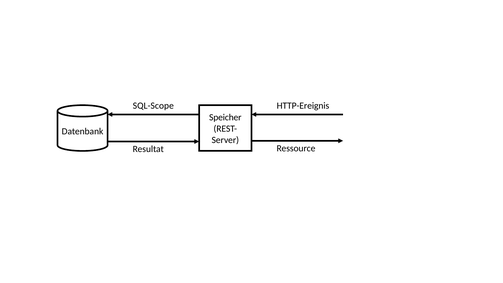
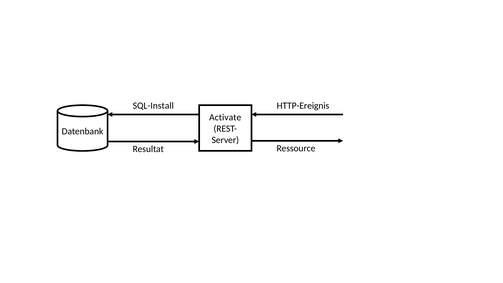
SQL-Scope: SQL-Scope -> SQL-Install (153, 106)
Speicher: Speicher -> Activate (225, 117)
